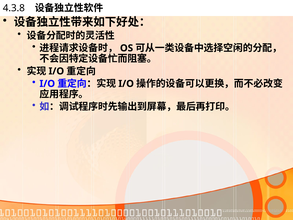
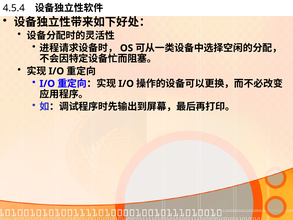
4.3.8: 4.3.8 -> 4.5.4 (14, 8)
